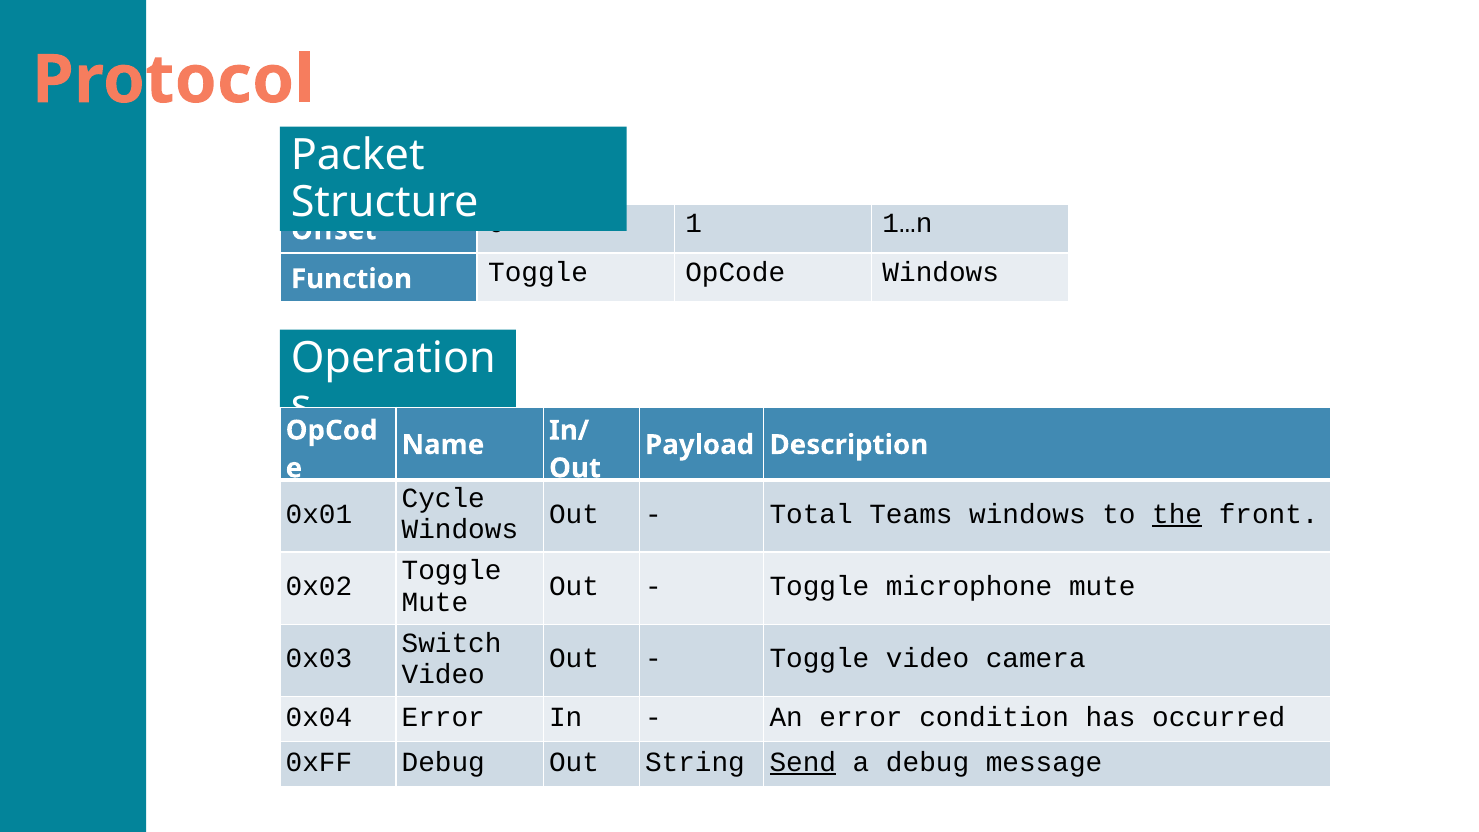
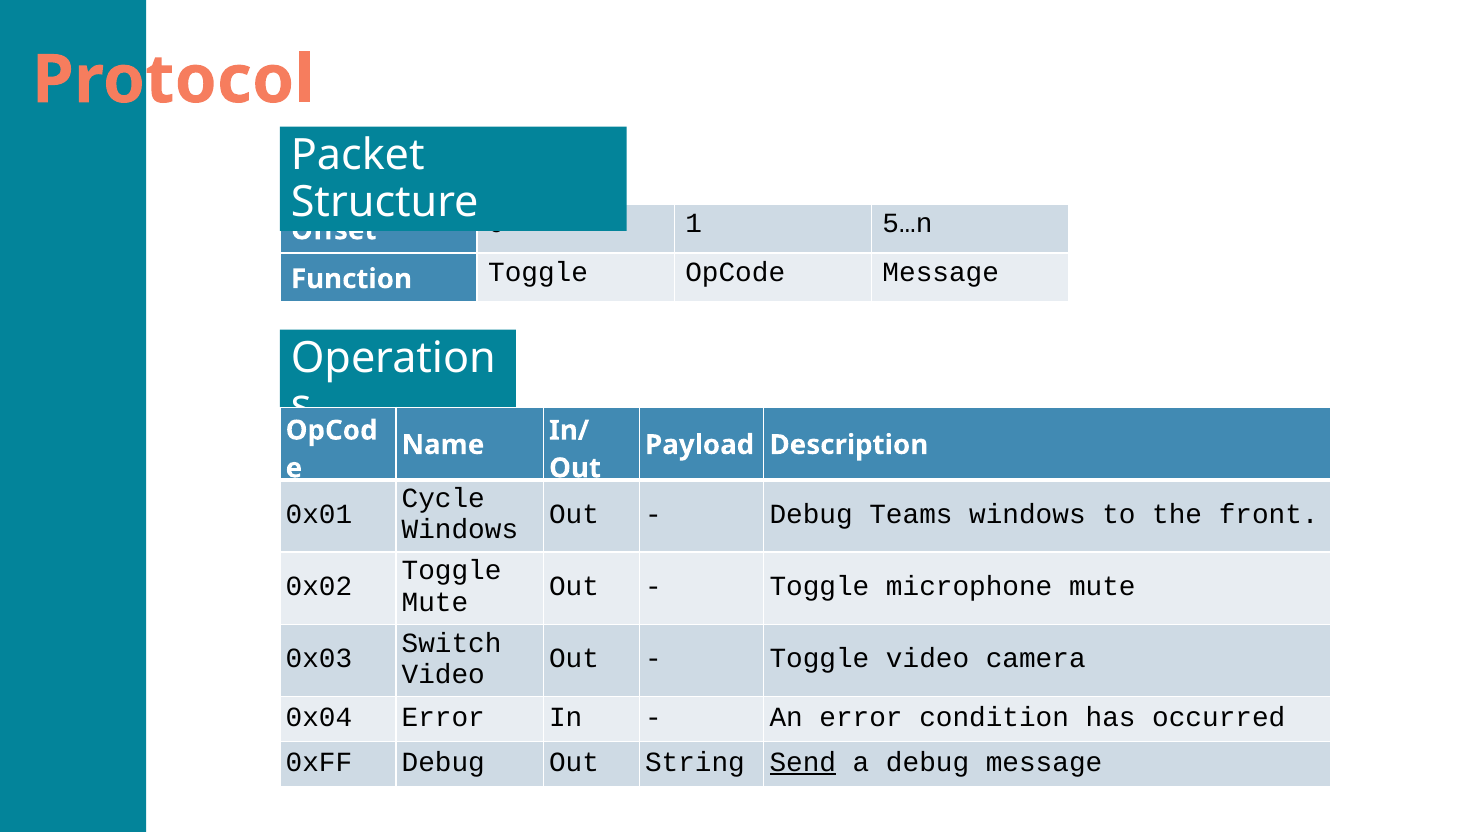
1…n: 1…n -> 5…n (907, 224)
OpCode Windows: Windows -> Message (941, 273)
Total: Total -> Debug (811, 514)
the underline: present -> none (1177, 514)
